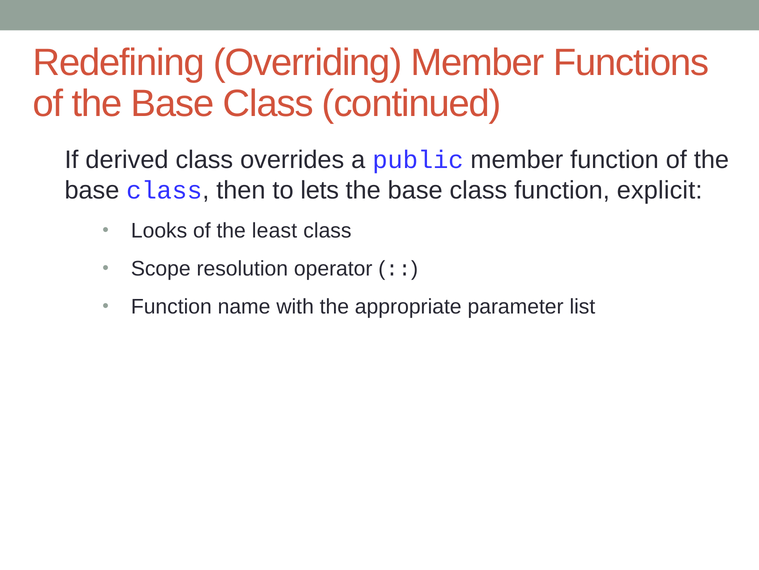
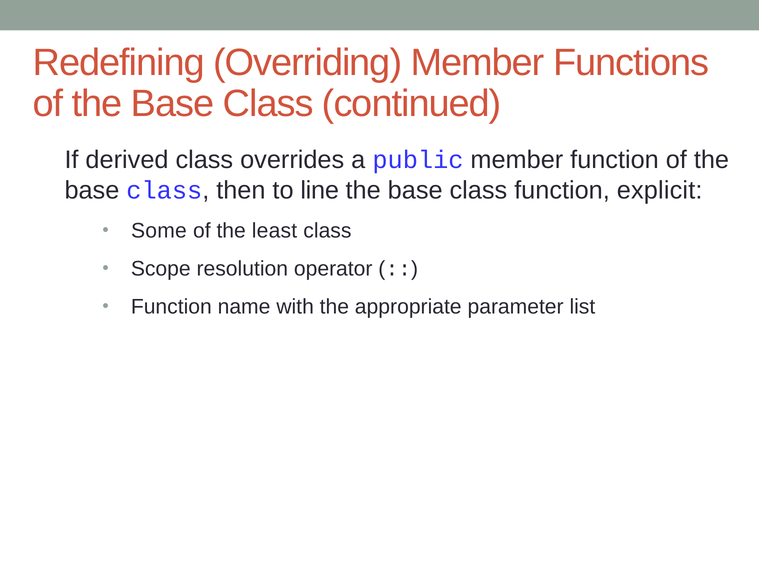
lets: lets -> line (320, 190)
Looks: Looks -> Some (159, 230)
